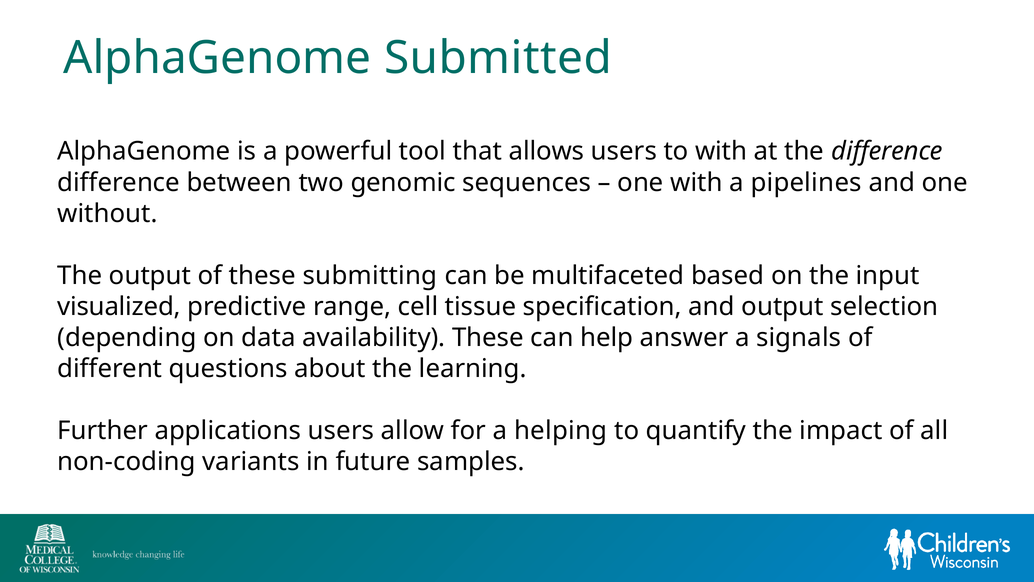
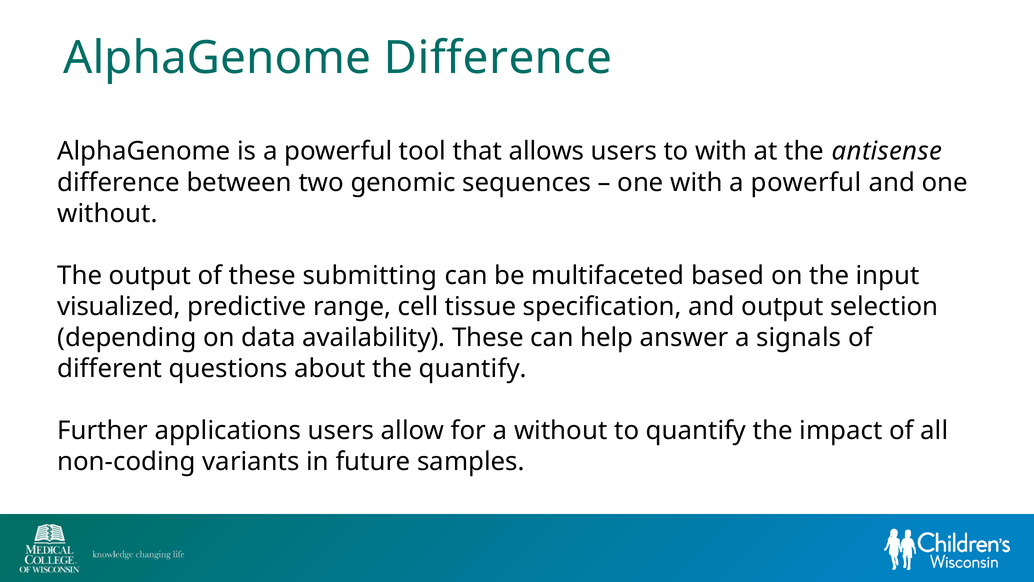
AlphaGenome Submitted: Submitted -> Difference (498, 58)
the difference: difference -> antisense (887, 151)
with a pipelines: pipelines -> powerful (806, 182)
the learning: learning -> quantify (473, 368)
a helping: helping -> without (561, 431)
